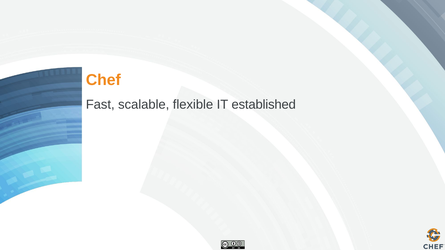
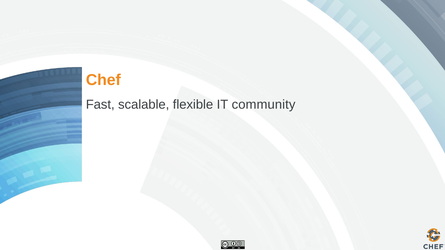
established: established -> community (264, 105)
